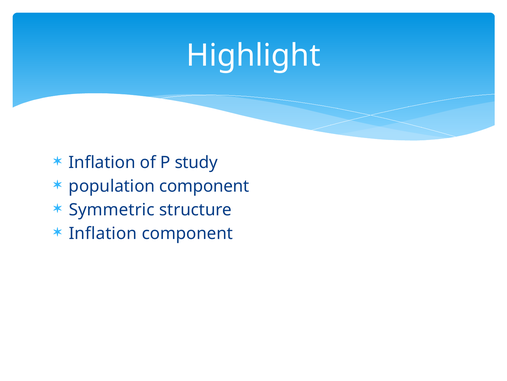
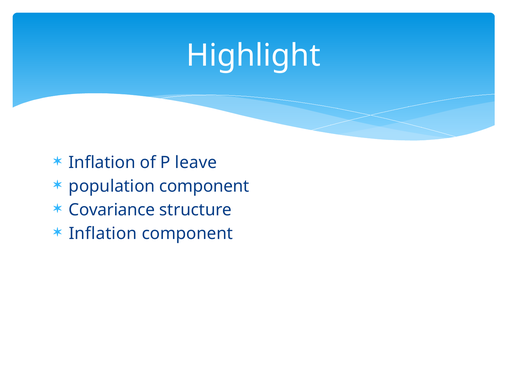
study: study -> leave (196, 162)
Symmetric: Symmetric -> Covariance (112, 210)
